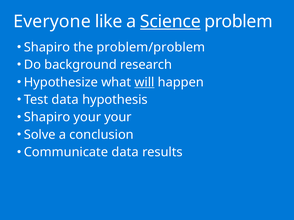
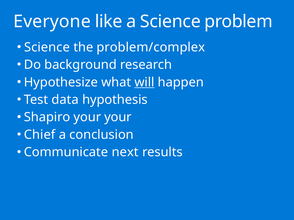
Science underline: present -> none (170, 22)
Shapiro: Shapiro -> Science (47, 47)
problem/problem: problem/problem -> problem/complex (151, 47)
Solve: Solve -> Chief (40, 135)
Communicate data: data -> next (125, 152)
